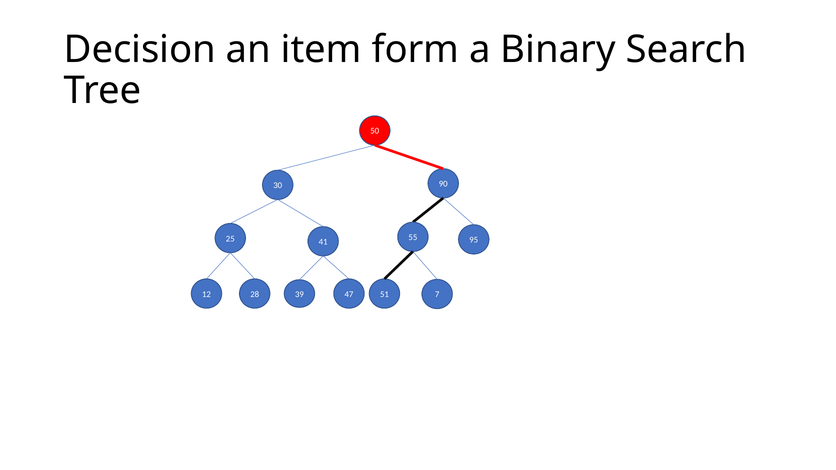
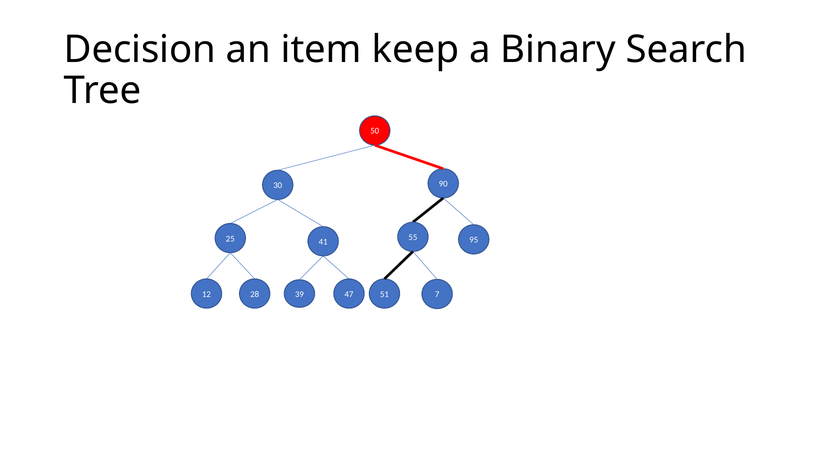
form: form -> keep (415, 50)
